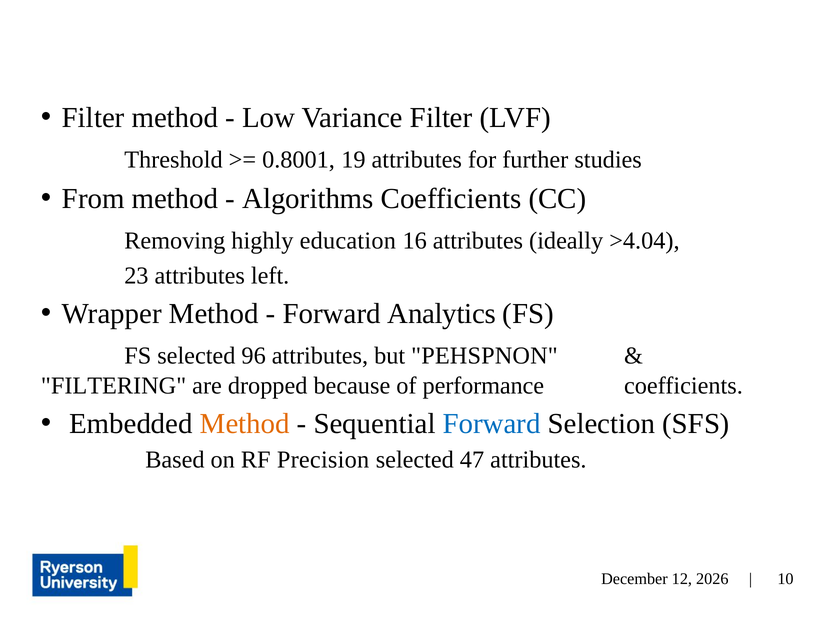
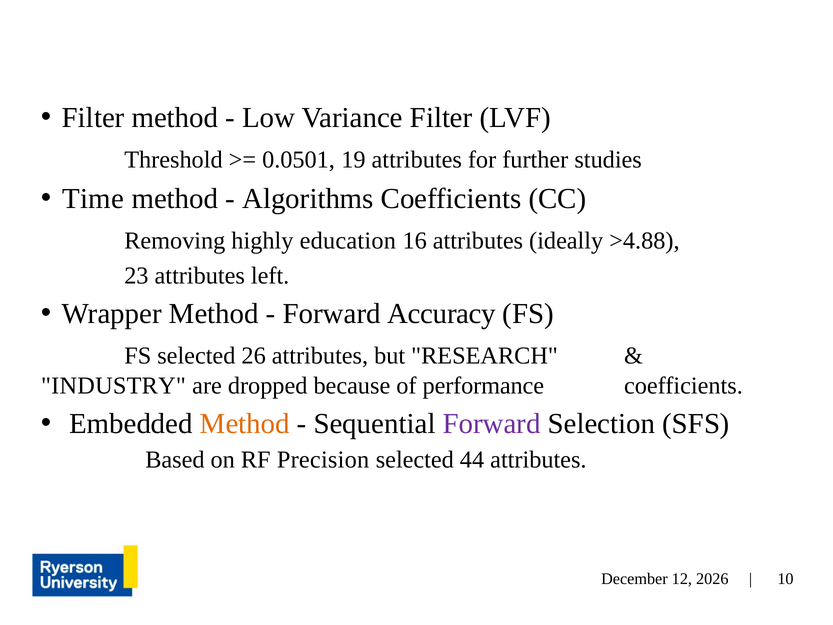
0.8001: 0.8001 -> 0.0501 (299, 160)
From: From -> Time (93, 199)
>4.04: >4.04 -> >4.88 (644, 241)
Analytics: Analytics -> Accuracy (442, 313)
96: 96 -> 26 (254, 355)
PEHSPNON: PEHSPNON -> RESEARCH (485, 355)
FILTERING: FILTERING -> INDUSTRY (113, 386)
Forward colour: blue -> purple (492, 424)
47: 47 -> 44 (472, 460)
